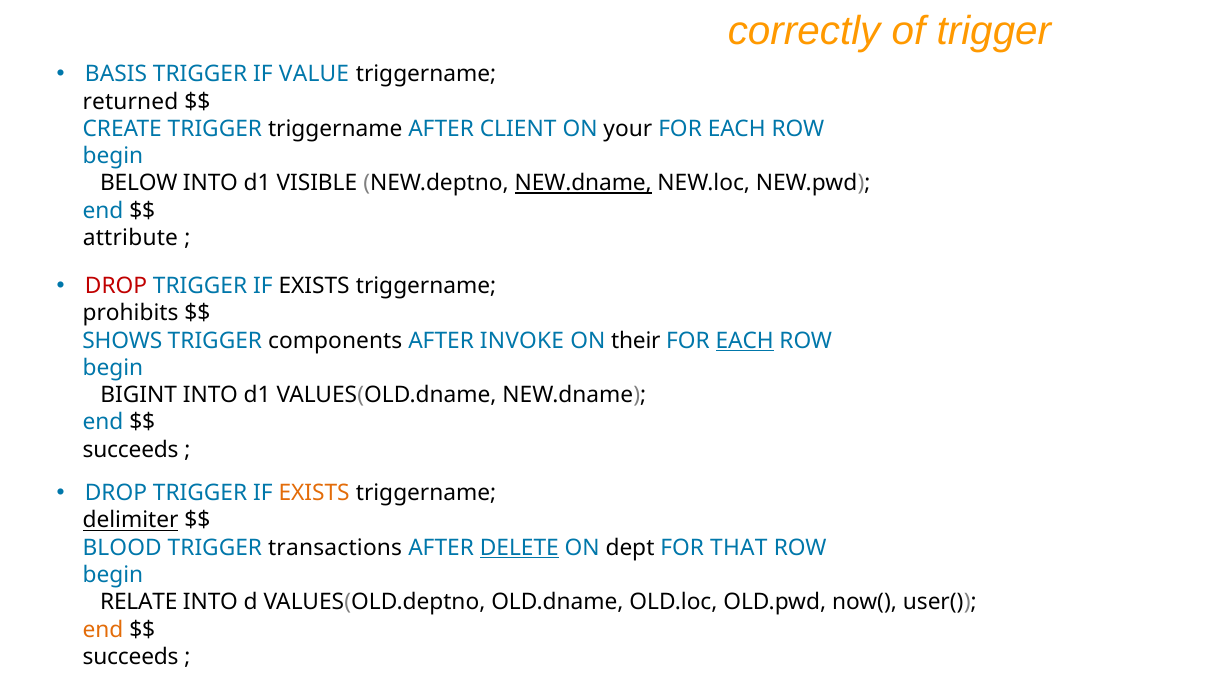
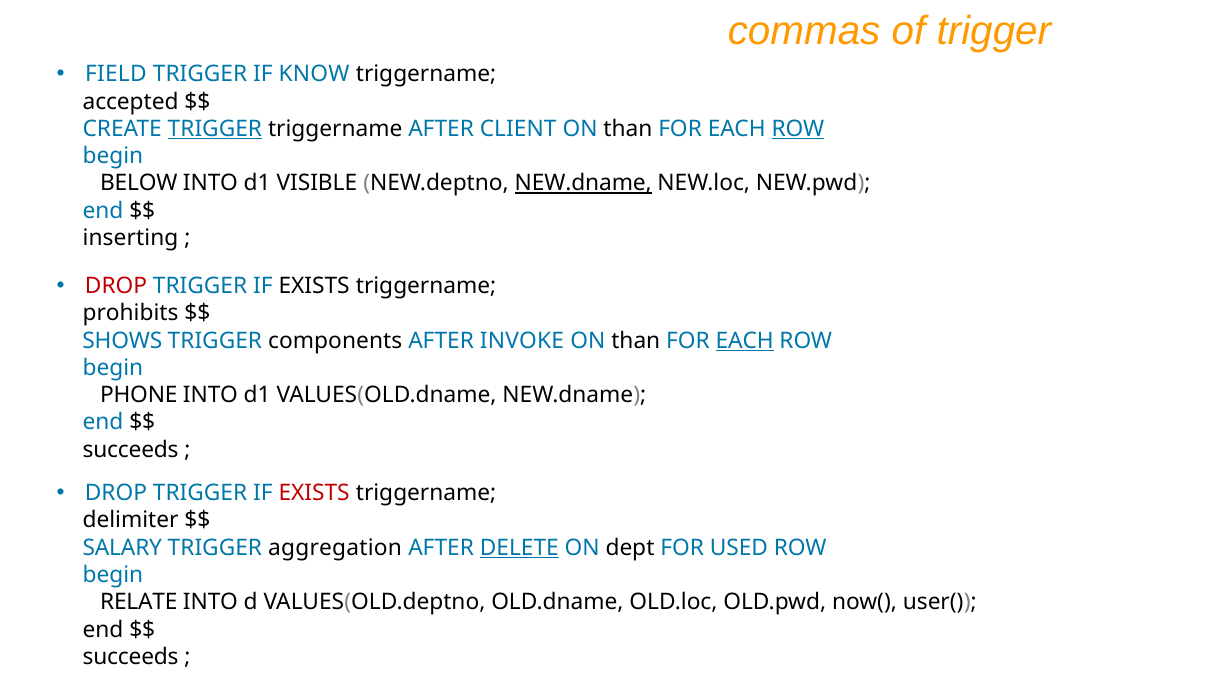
correctly: correctly -> commas (804, 32)
BASIS: BASIS -> FIELD (116, 74)
VALUE: VALUE -> KNOW (314, 74)
returned: returned -> accepted (131, 101)
TRIGGER underline: none -> present (215, 129)
your: your -> than (628, 129)
ROW underline: none -> present (798, 129)
attribute: attribute -> inserting (130, 238)
their: their -> than (636, 340)
BIGINT: BIGINT -> PHONE (139, 395)
EXISTS colour: orange -> red (314, 493)
delimiter underline: present -> none (131, 520)
BLOOD: BLOOD -> SALARY (122, 548)
transactions: transactions -> aggregation (335, 548)
THAT: THAT -> USED (739, 548)
end colour: orange -> black (103, 629)
